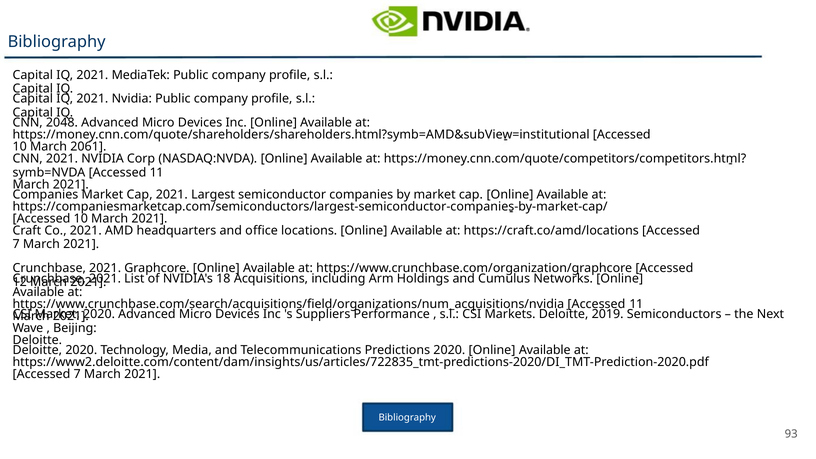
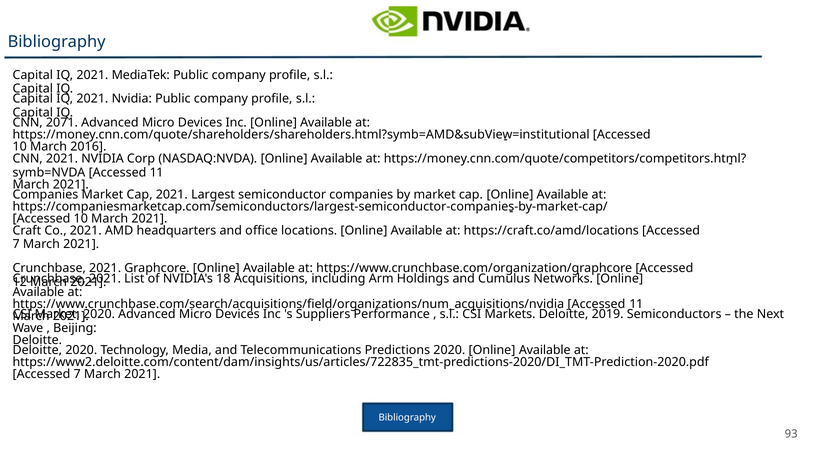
2048: 2048 -> 2071 (62, 123)
2061: 2061 -> 2016 (88, 147)
